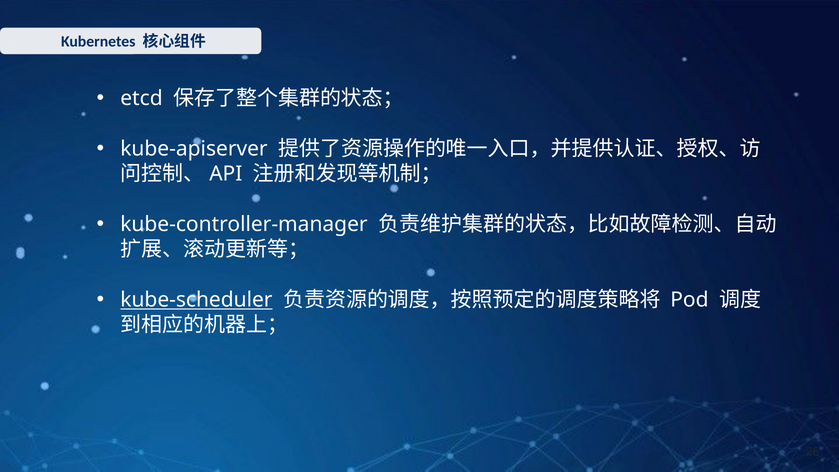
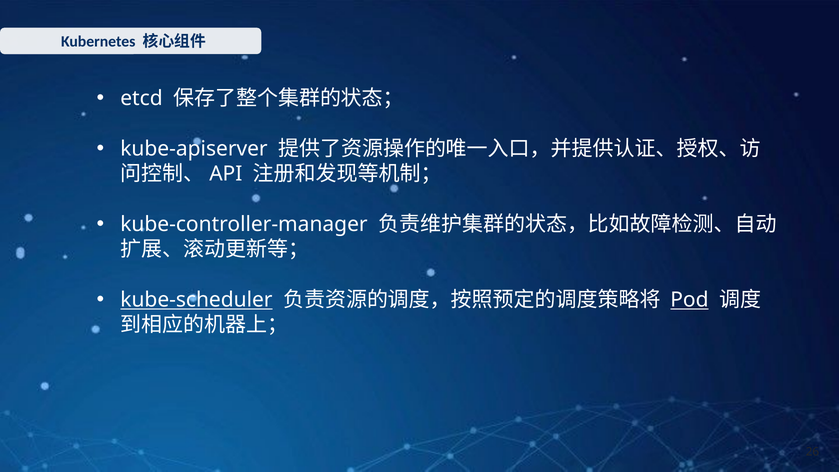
Pod underline: none -> present (689, 300)
